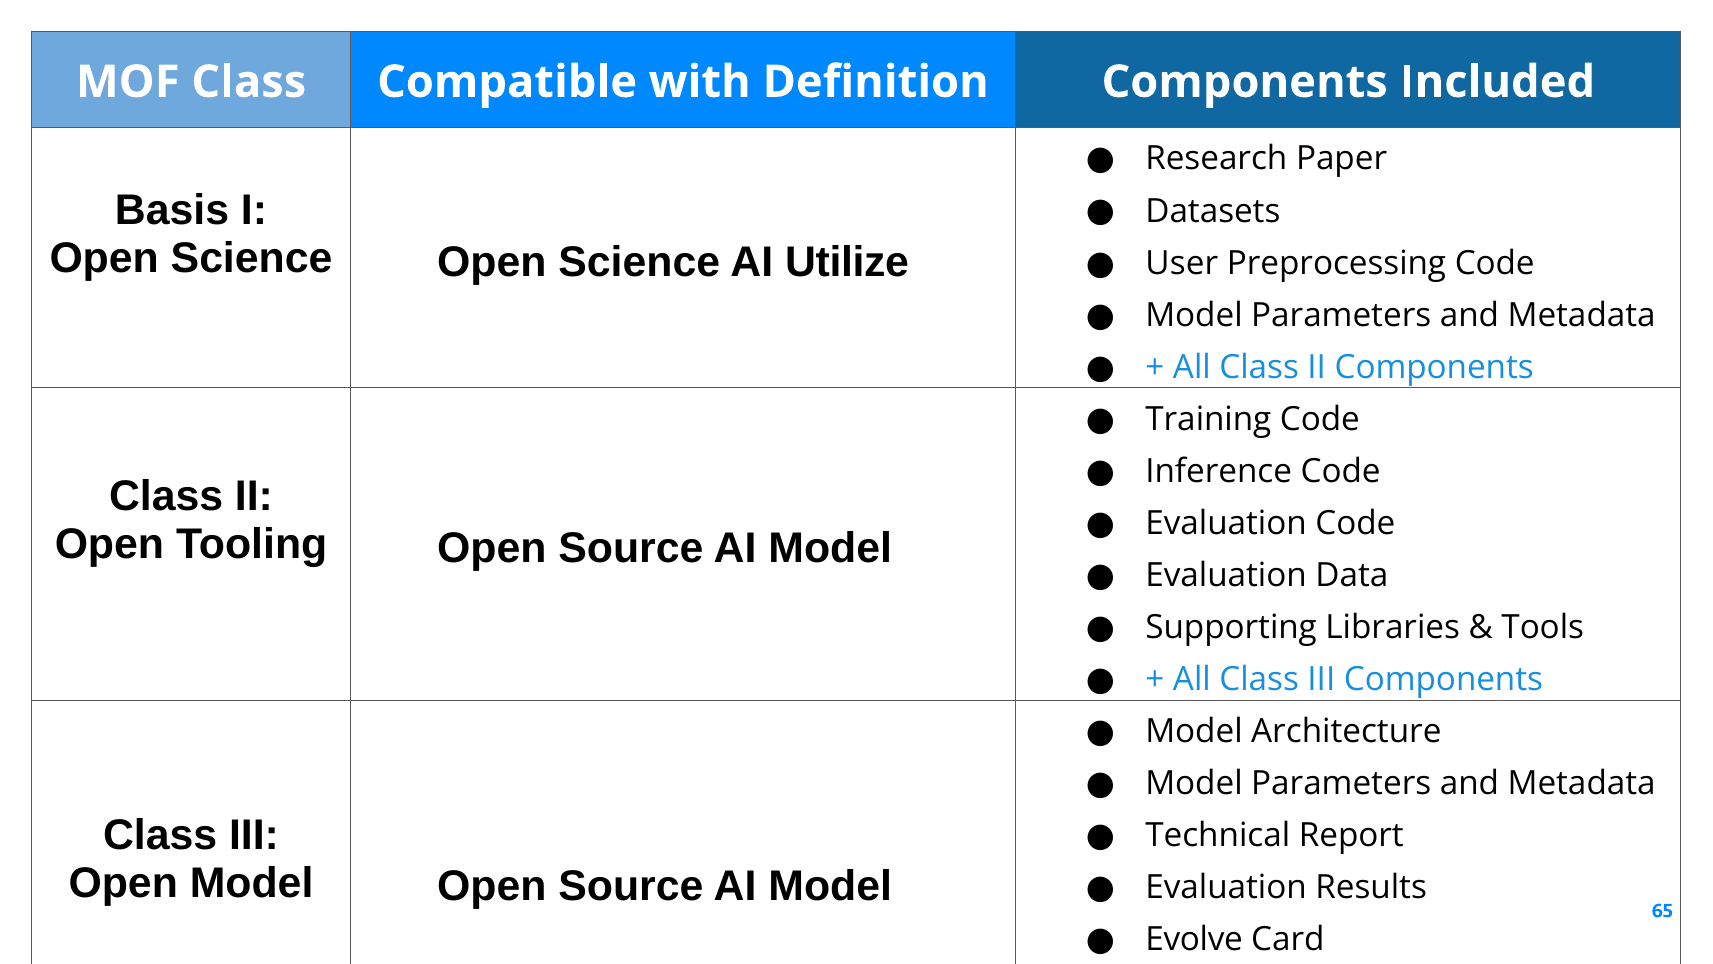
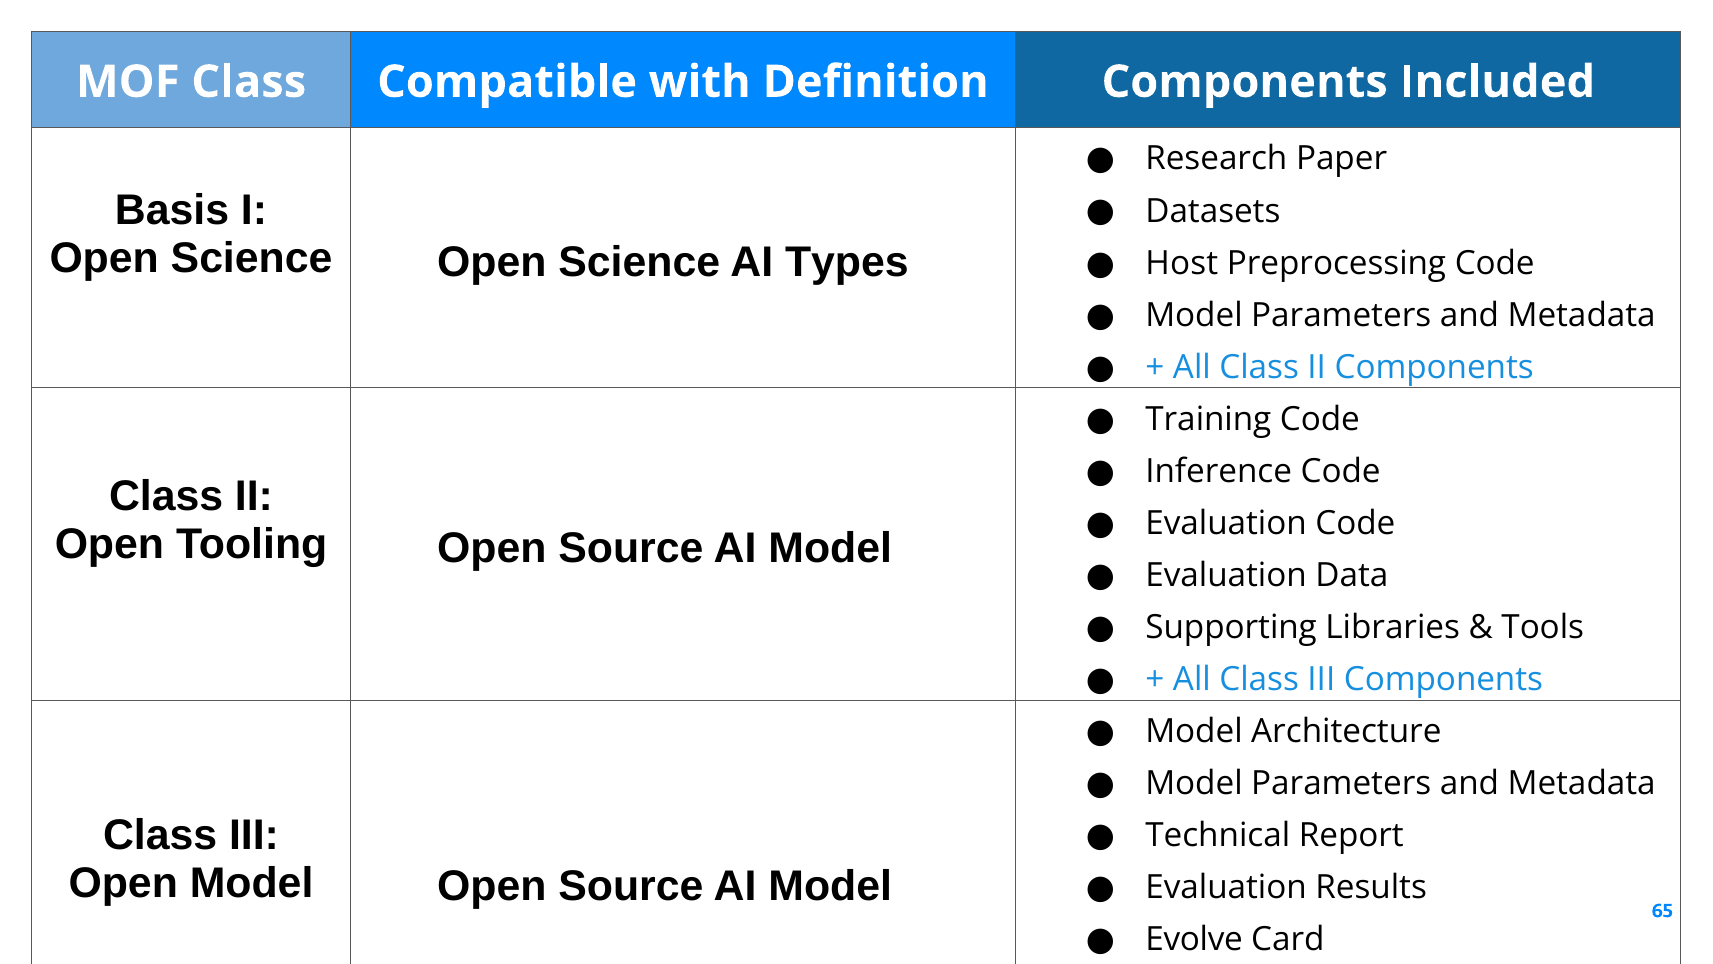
Utilize: Utilize -> Types (847, 262)
User: User -> Host (1182, 263)
